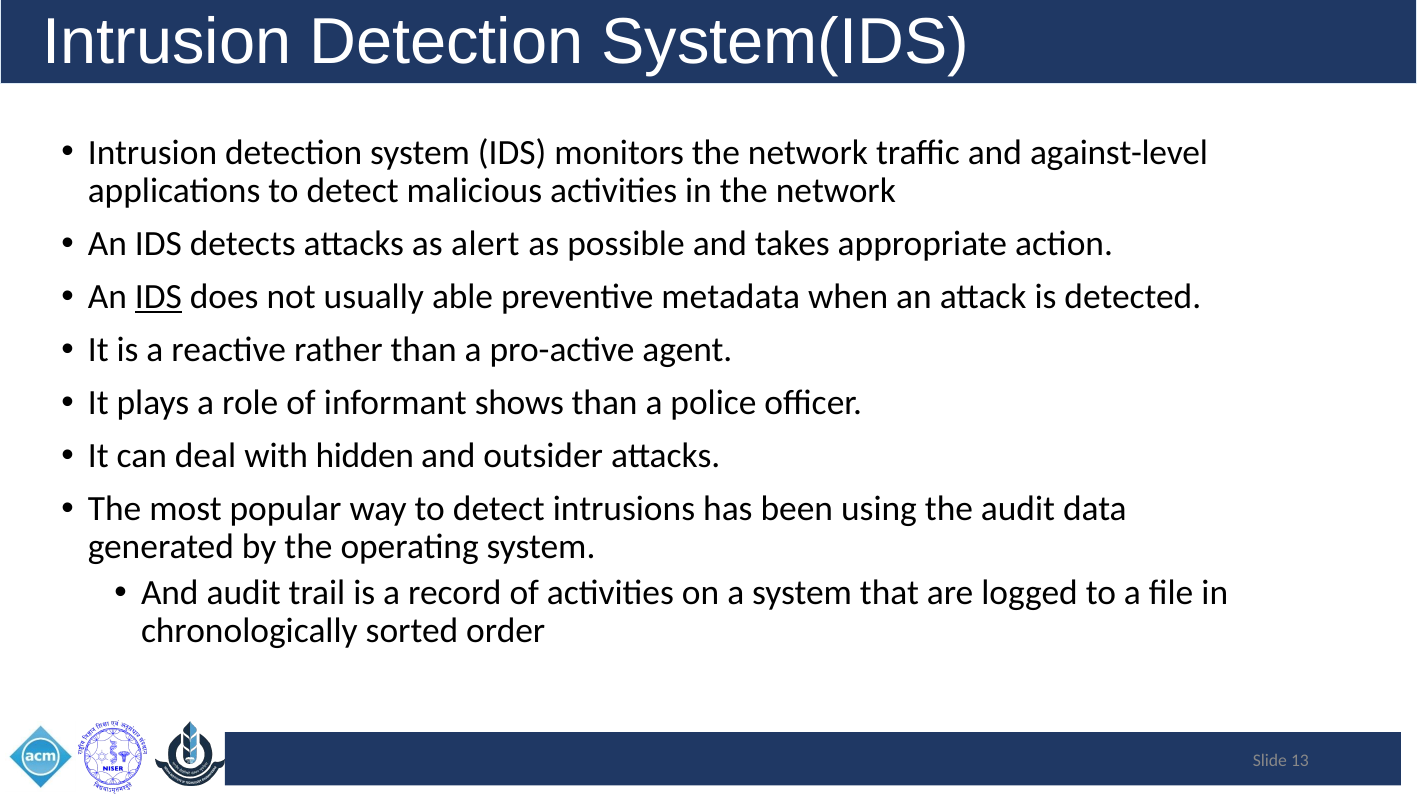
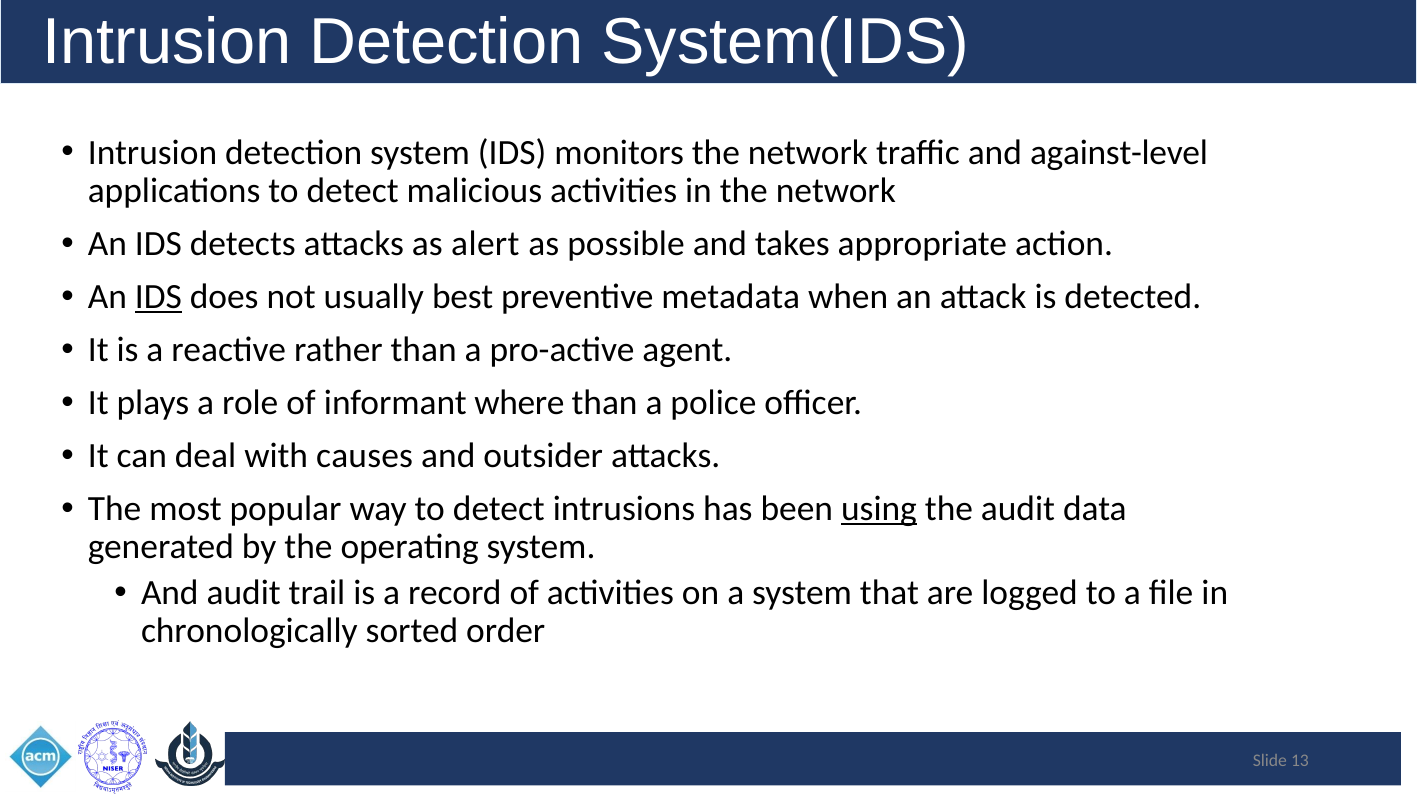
able: able -> best (463, 297)
shows: shows -> where (519, 403)
hidden: hidden -> causes (365, 456)
using underline: none -> present (879, 509)
